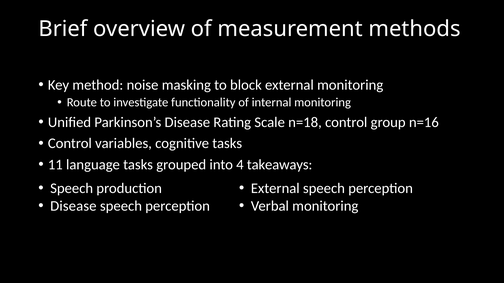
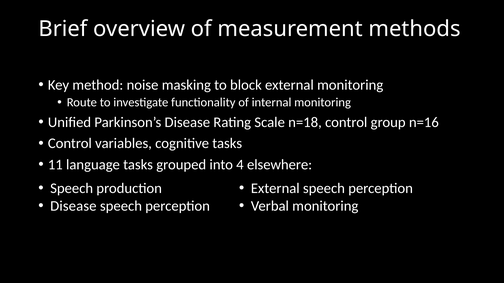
takeaways: takeaways -> elsewhere (280, 165)
